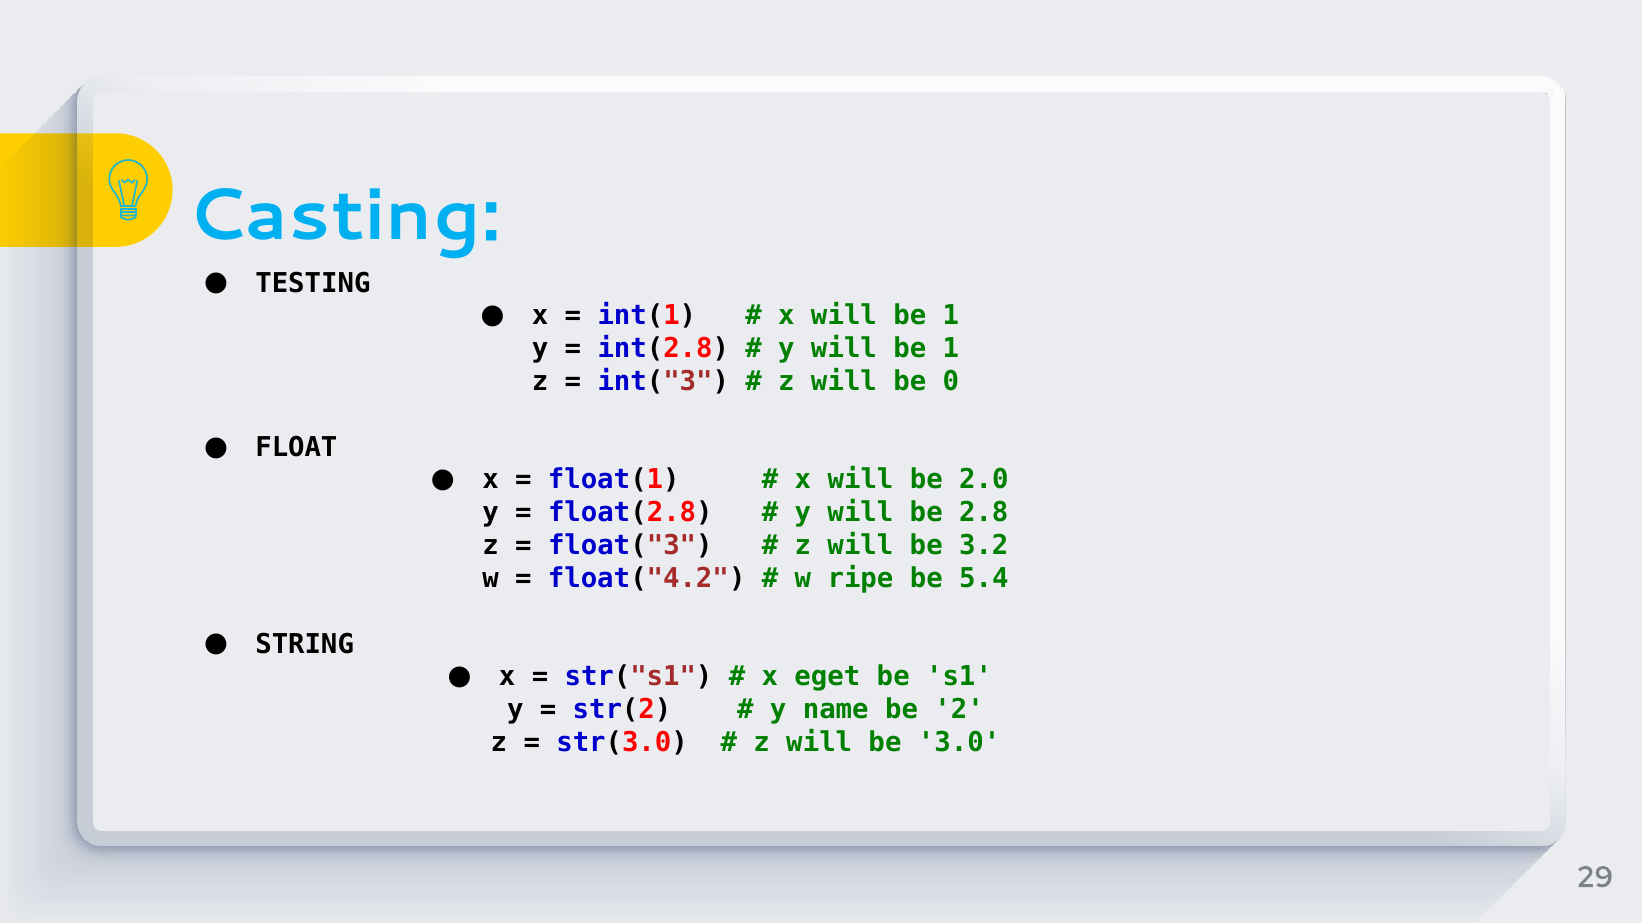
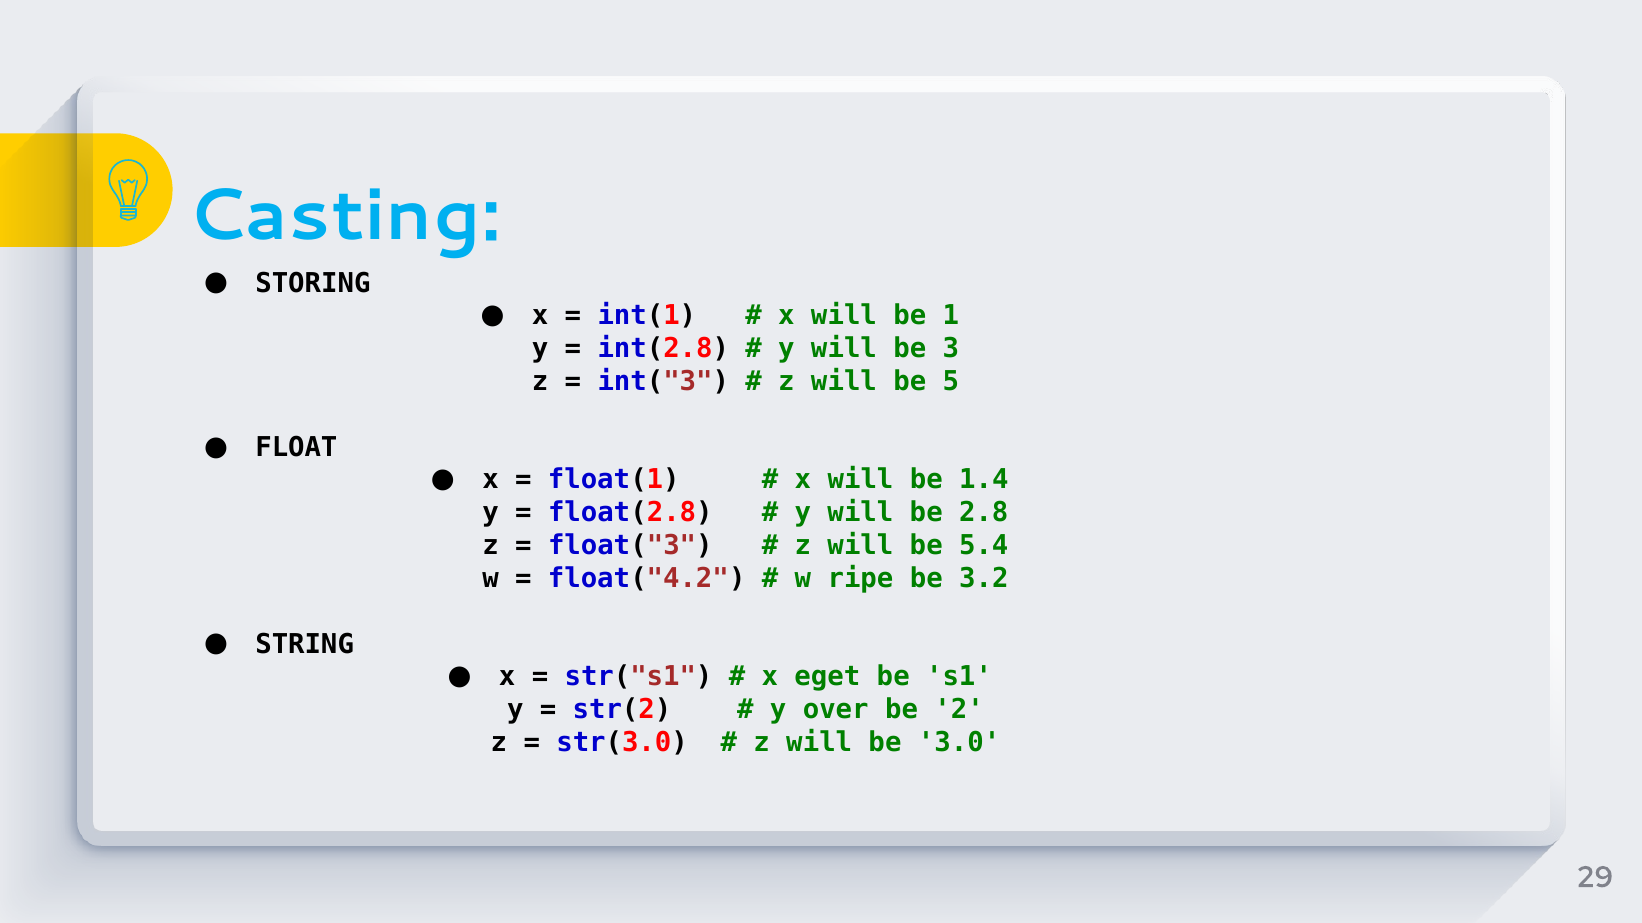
TESTING: TESTING -> STORING (313, 283)
y will be 1: 1 -> 3 (951, 349)
0: 0 -> 5 (951, 382)
2.0: 2.0 -> 1.4 (984, 480)
3.2: 3.2 -> 5.4 (984, 546)
5.4: 5.4 -> 3.2 (984, 579)
name: name -> over (836, 710)
